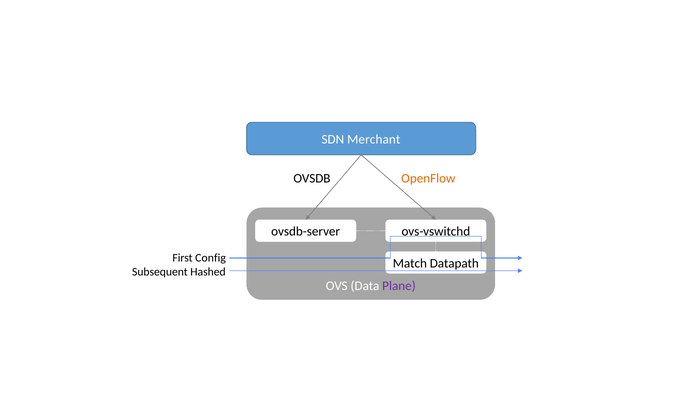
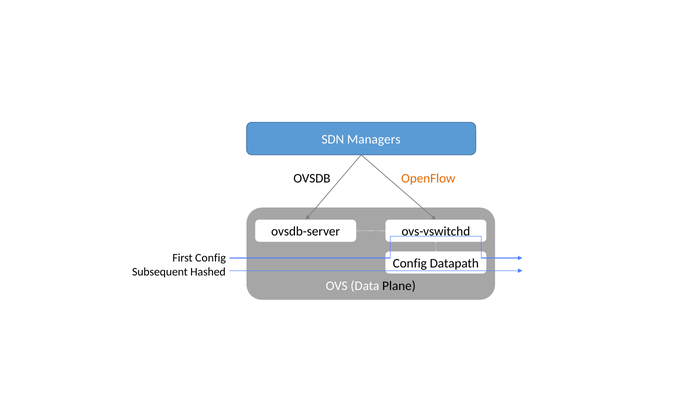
Merchant: Merchant -> Managers (374, 140)
Match: Match -> Config (410, 264)
Plane colour: purple -> black (399, 286)
